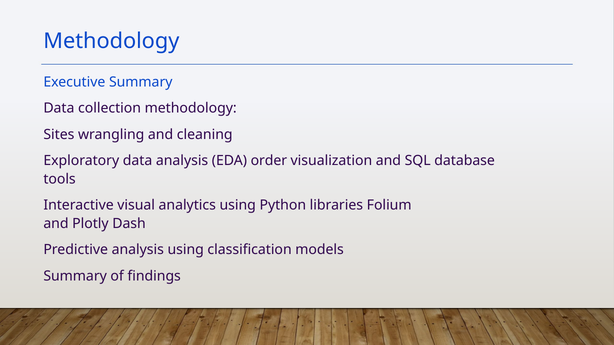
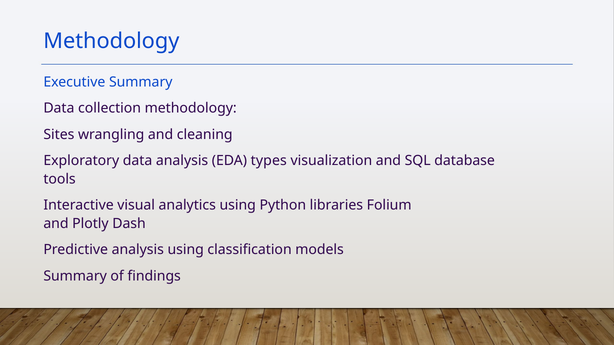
order: order -> types (269, 161)
